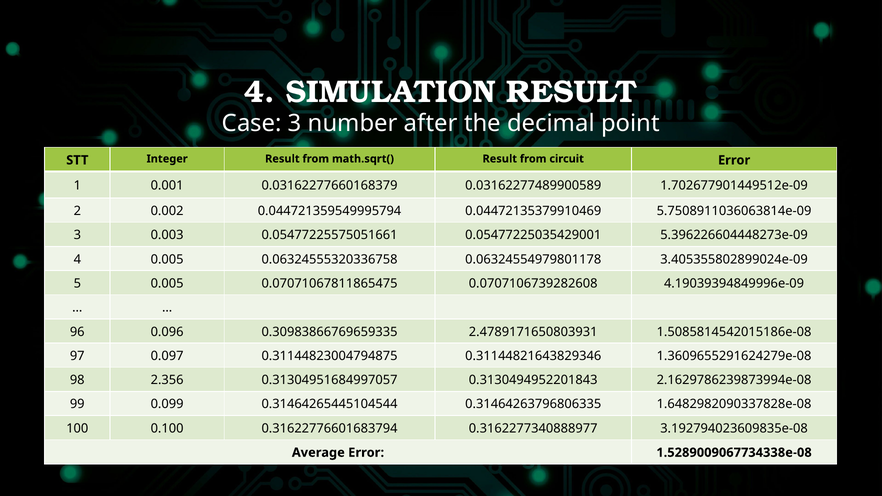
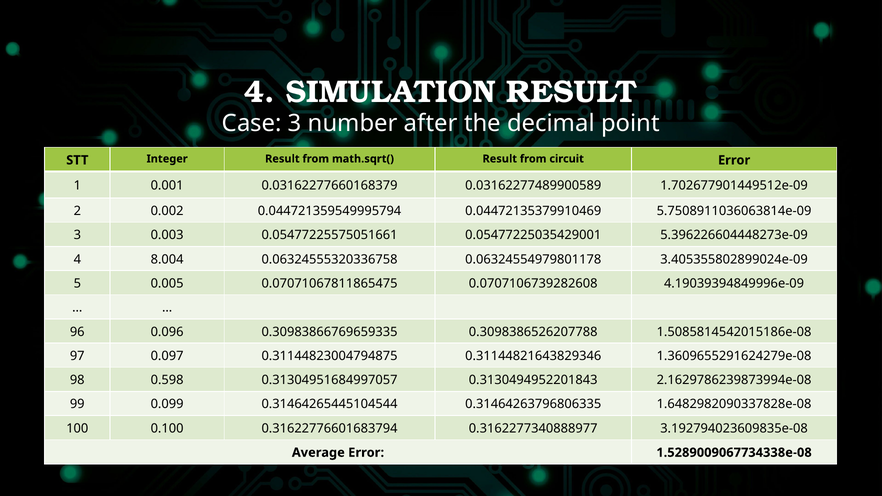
4 0.005: 0.005 -> 8.004 (167, 259)
2.4789171650803931: 2.4789171650803931 -> 0.3098386526207788 (533, 332)
2.356: 2.356 -> 0.598 (167, 380)
